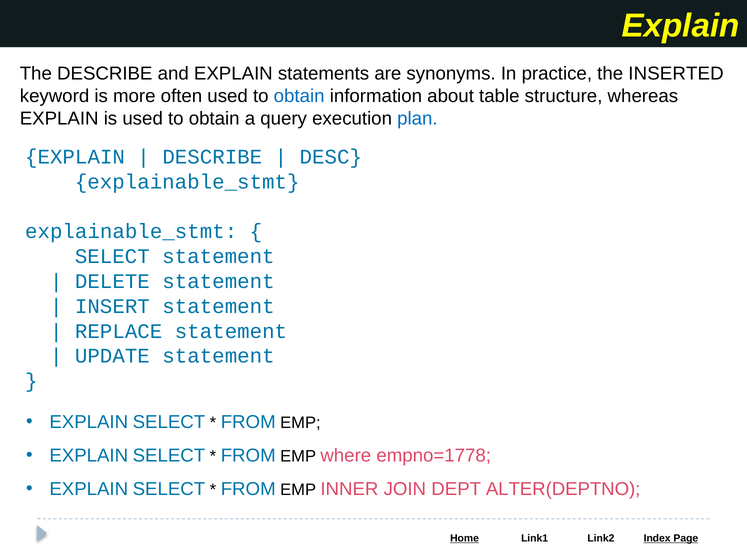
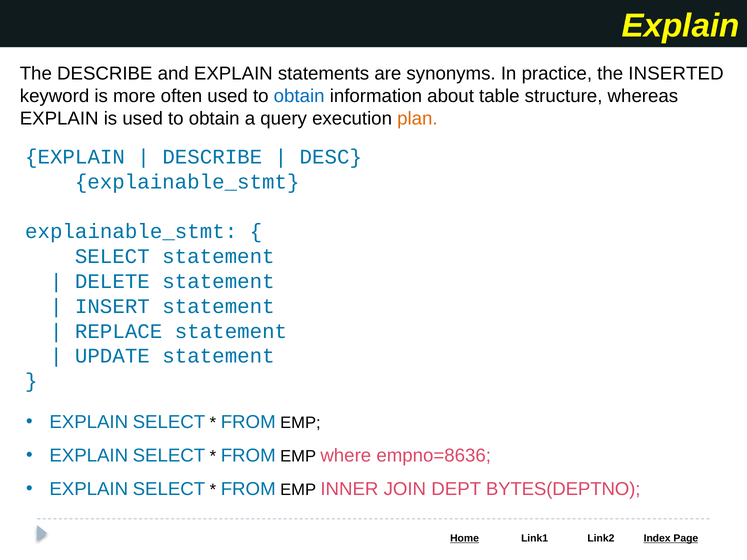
plan colour: blue -> orange (417, 118)
empno=1778: empno=1778 -> empno=8636 (434, 456)
ALTER(DEPTNO: ALTER(DEPTNO -> BYTES(DEPTNO (563, 489)
